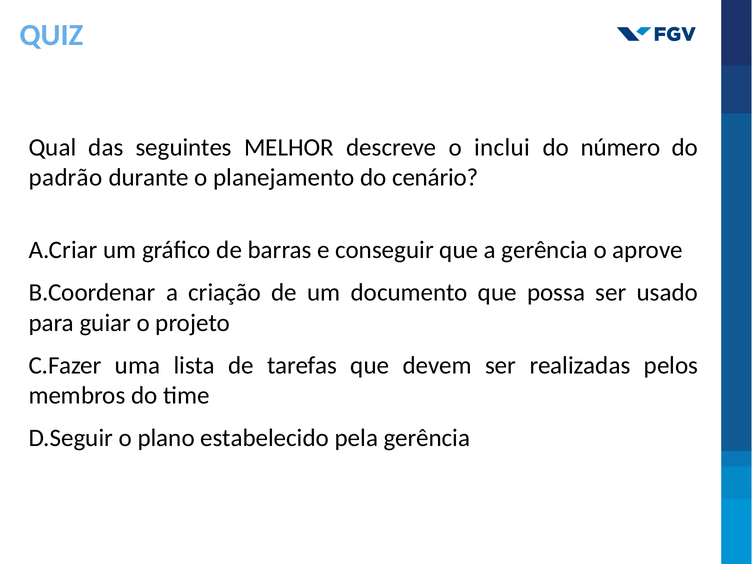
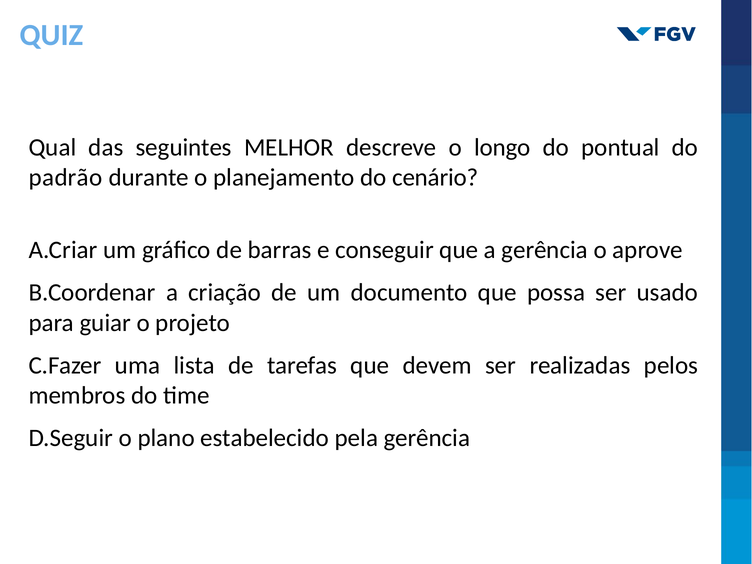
inclui: inclui -> longo (502, 147)
número: número -> pontual (620, 147)
